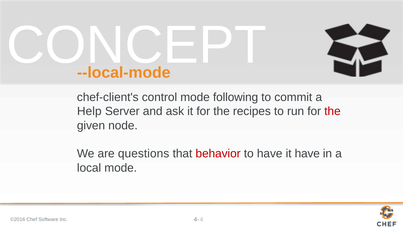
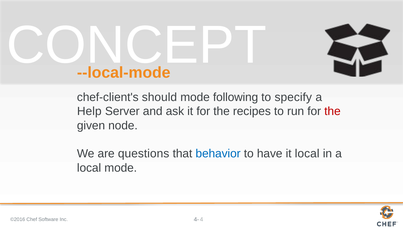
control: control -> should (159, 97)
commit: commit -> specify (293, 97)
behavior colour: red -> blue (218, 154)
it have: have -> local (307, 154)
